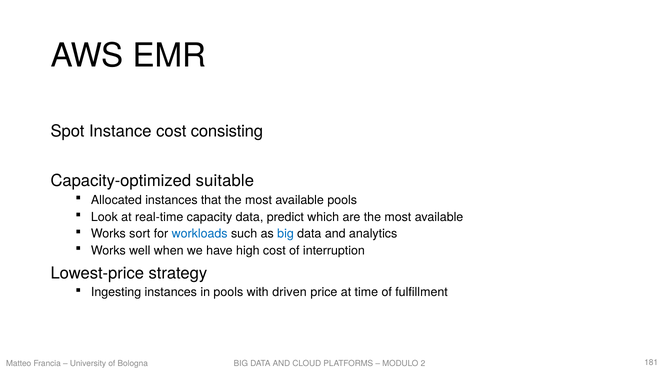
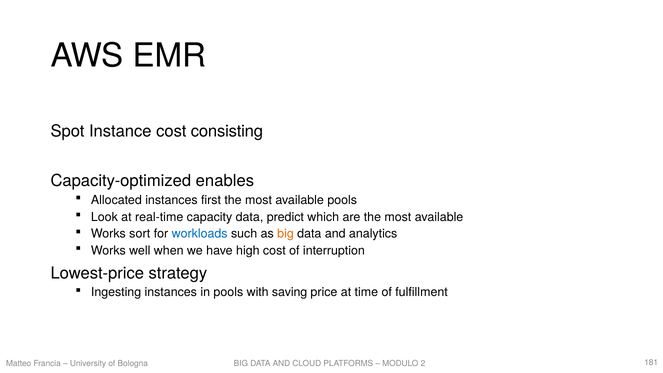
suitable: suitable -> enables (225, 181)
that: that -> first (211, 200)
big colour: blue -> orange (286, 234)
driven: driven -> saving (290, 292)
